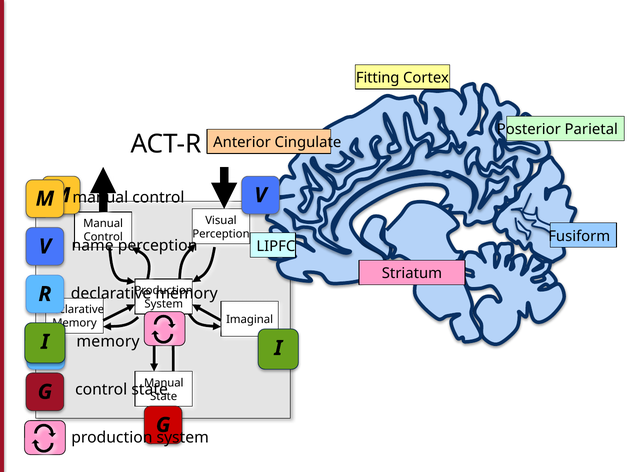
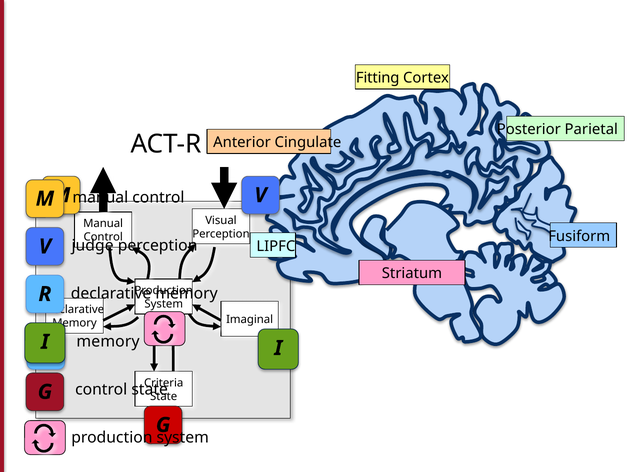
name: name -> judge (93, 246)
Manual: Manual -> Criteria (164, 383)
